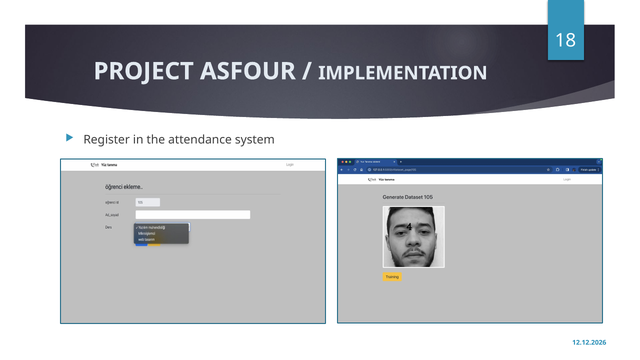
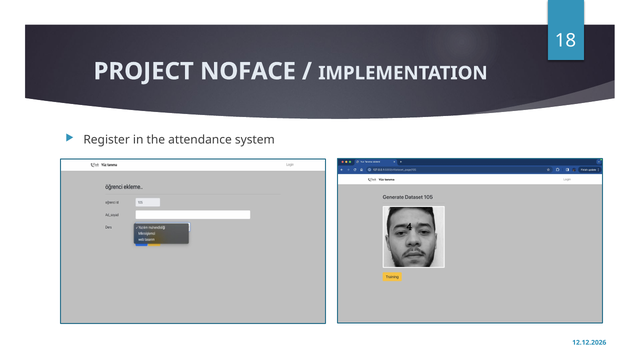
ASFOUR: ASFOUR -> NOFACE (248, 71)
